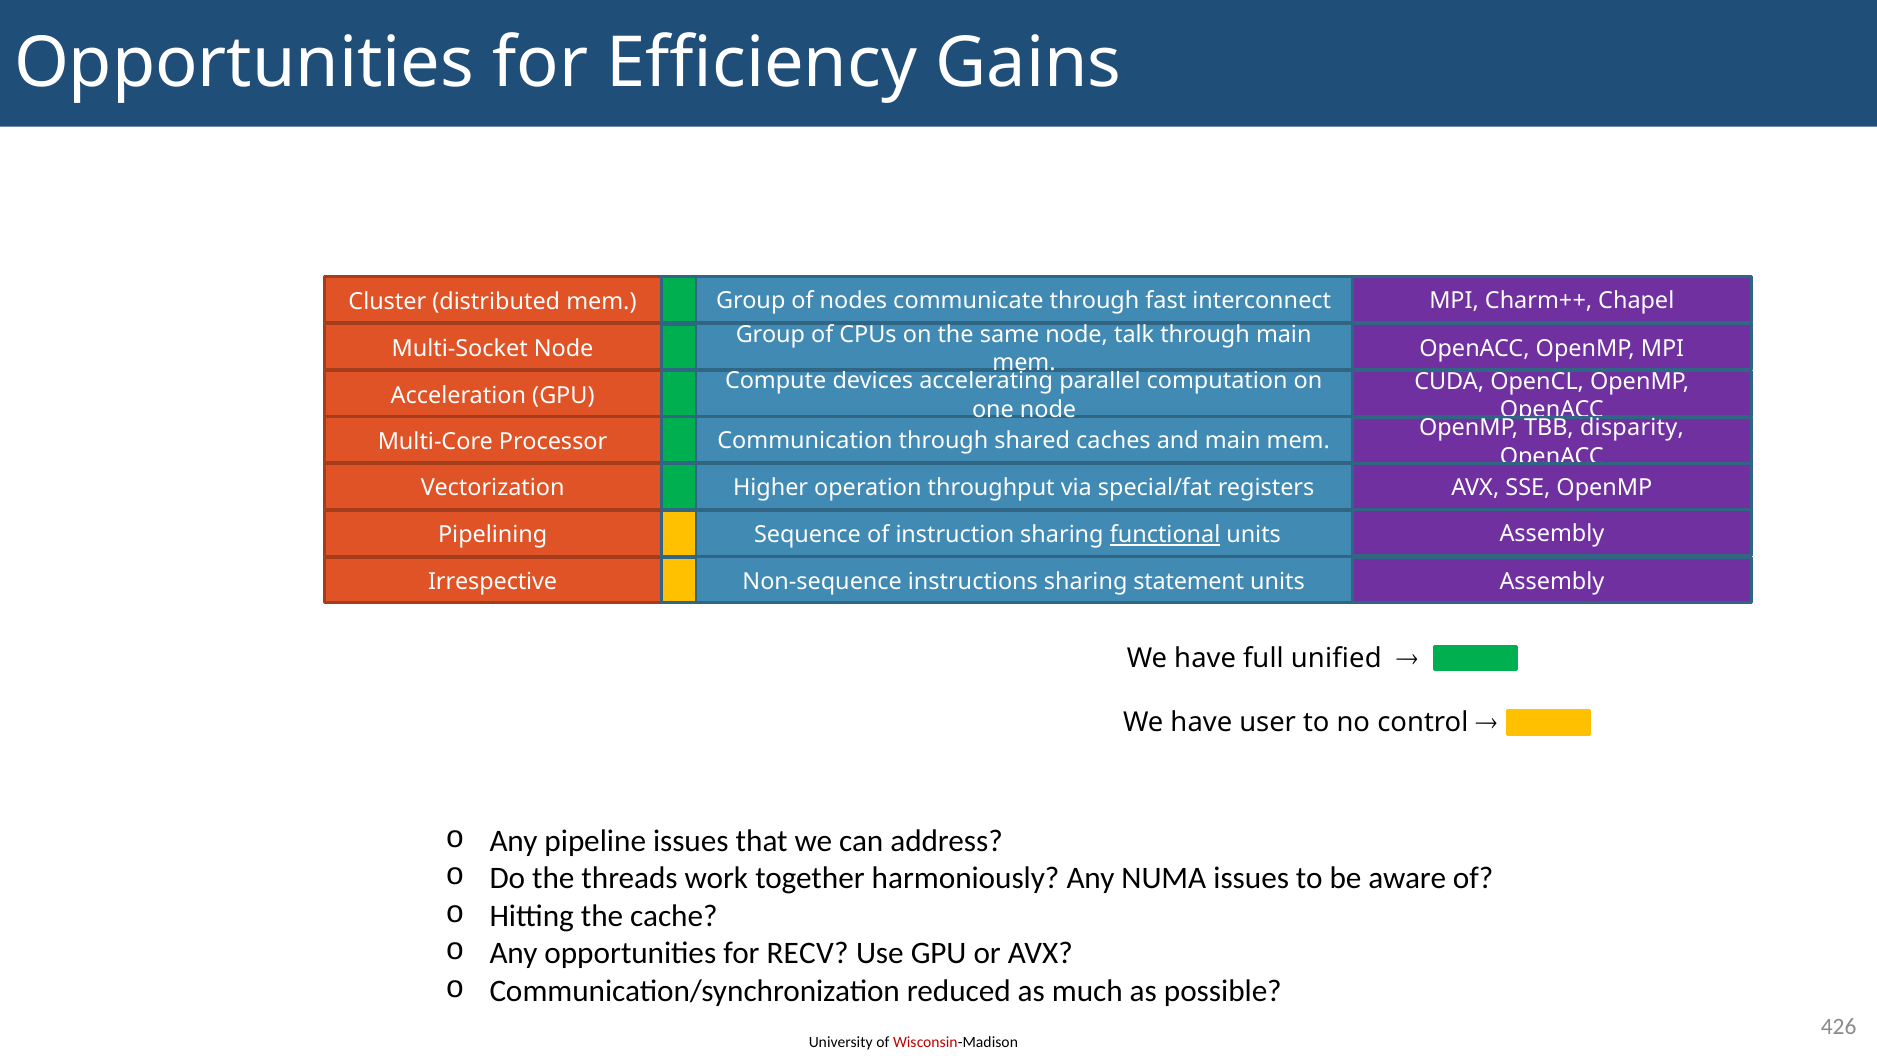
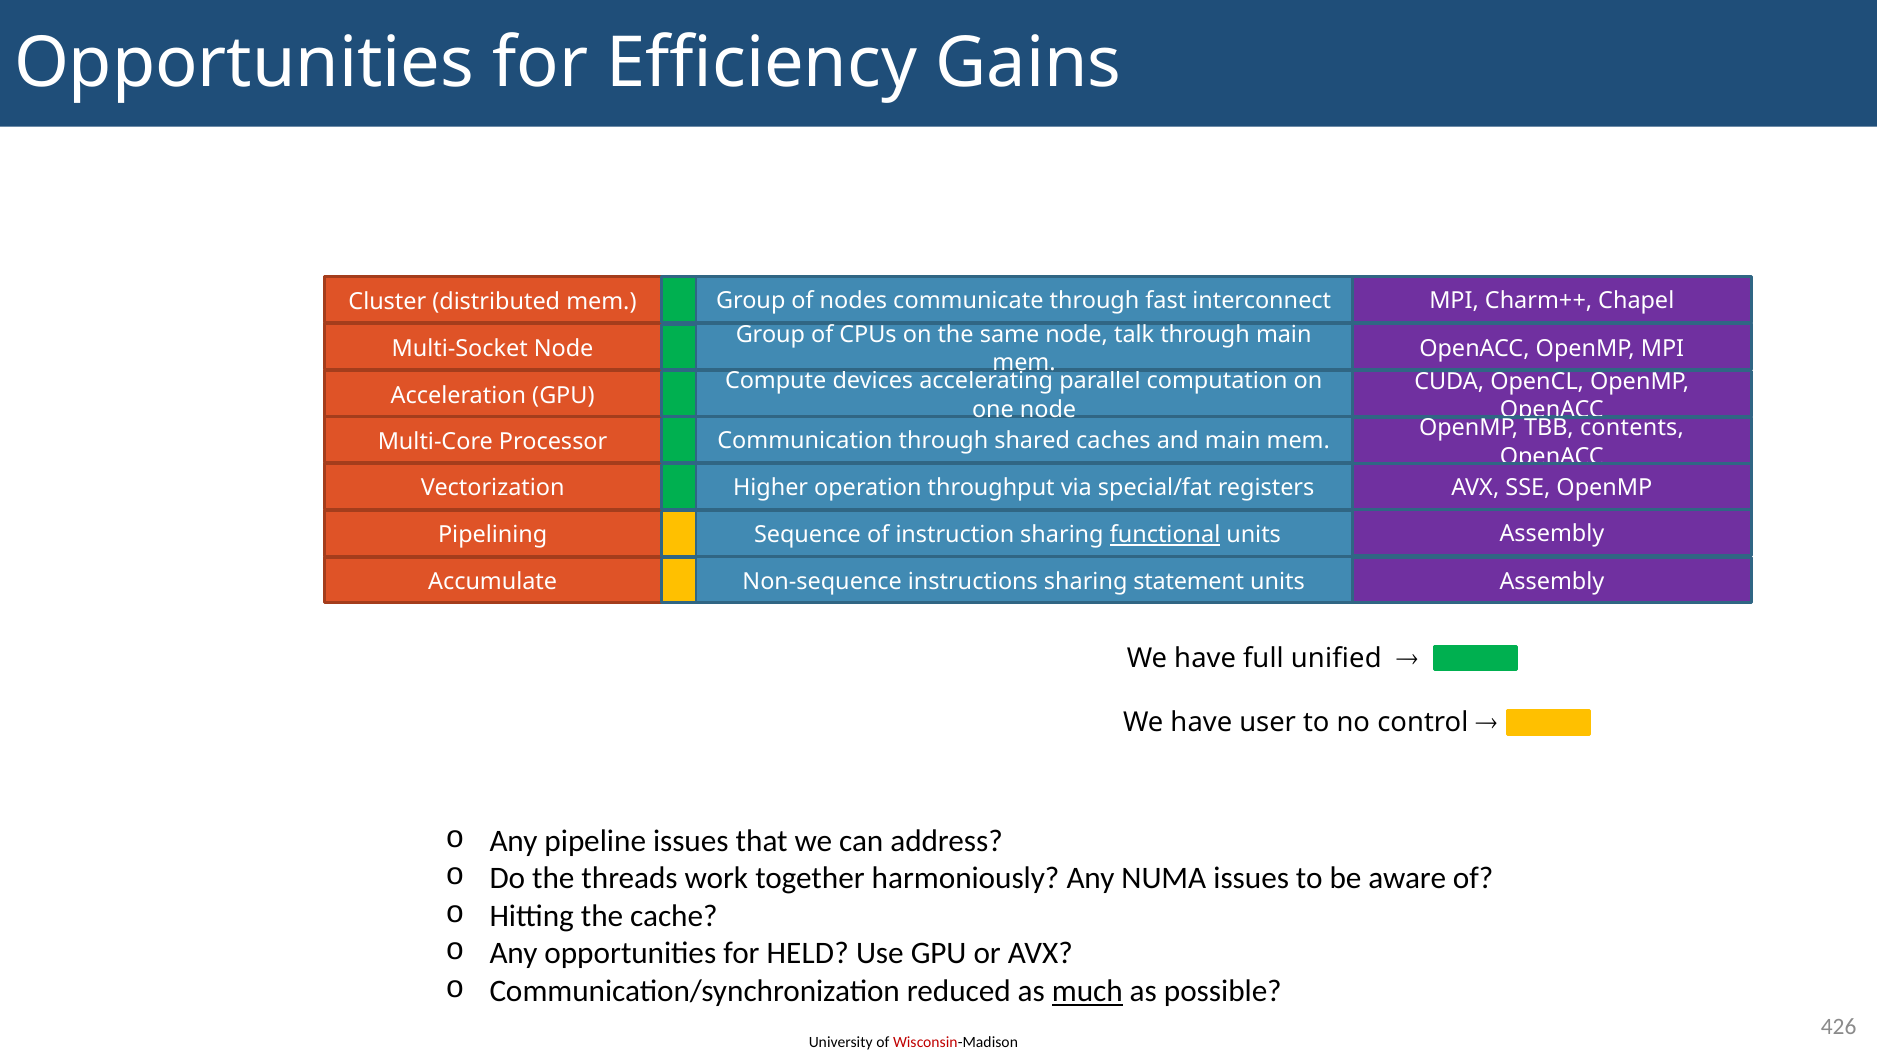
disparity: disparity -> contents (1632, 428)
Irrespective: Irrespective -> Accumulate (493, 581)
RECV: RECV -> HELD (808, 953)
much underline: none -> present (1087, 991)
